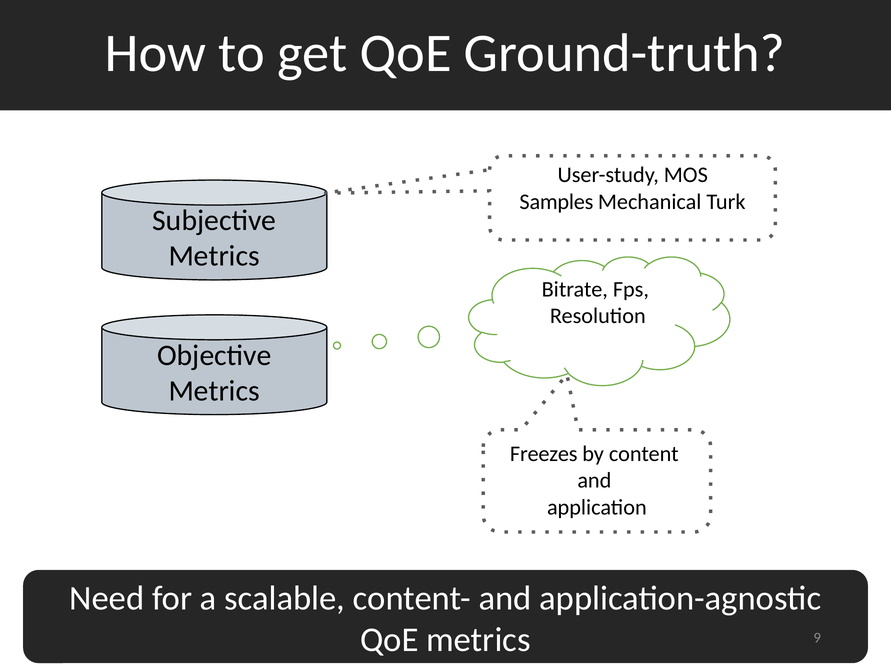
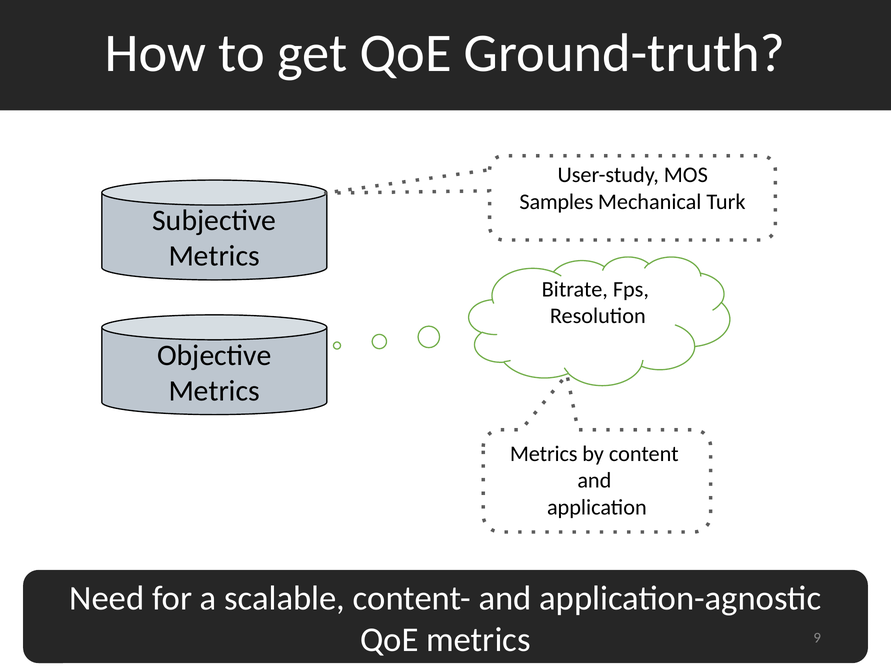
Freezes: Freezes -> Metrics (544, 454)
